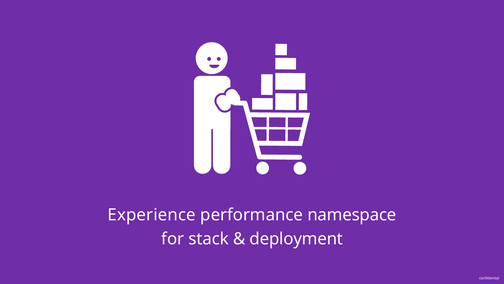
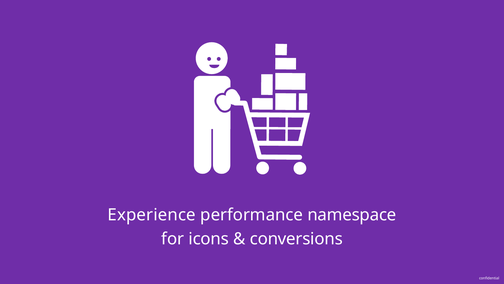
stack: stack -> icons (209, 239)
deployment: deployment -> conversions (296, 239)
